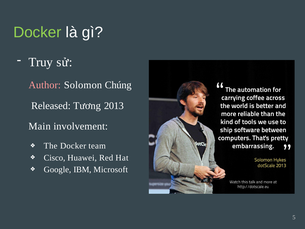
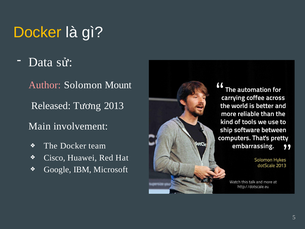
Docker colour: light green -> yellow (37, 32)
Truy: Truy -> Data (41, 62)
Chúng: Chúng -> Mount (118, 85)
